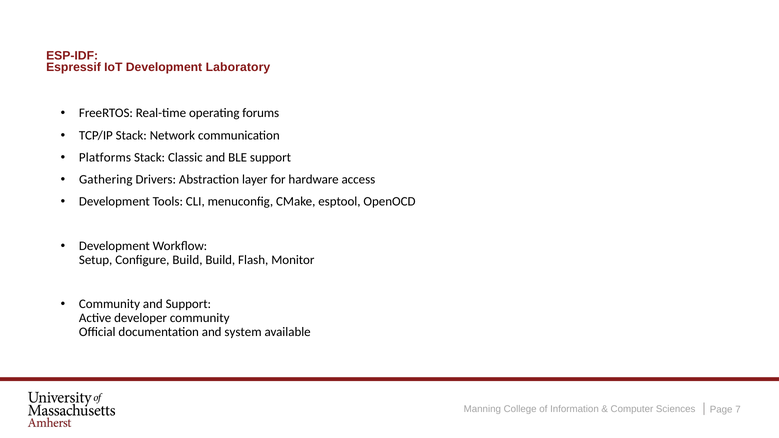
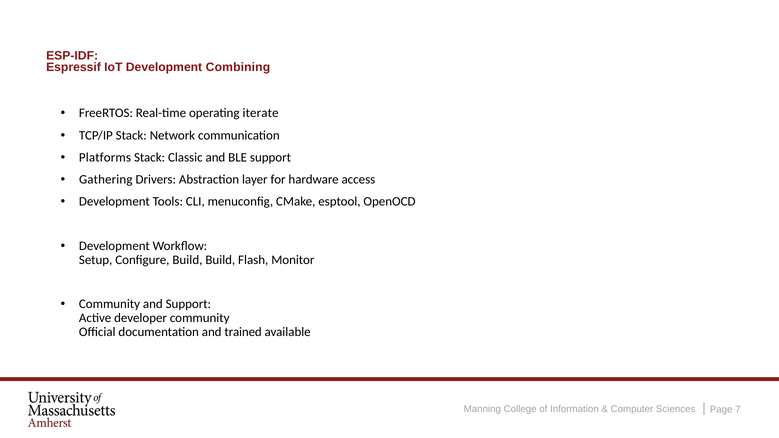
Laboratory: Laboratory -> Combining (238, 67)
forums: forums -> iterate (261, 113)
system: system -> trained (243, 332)
